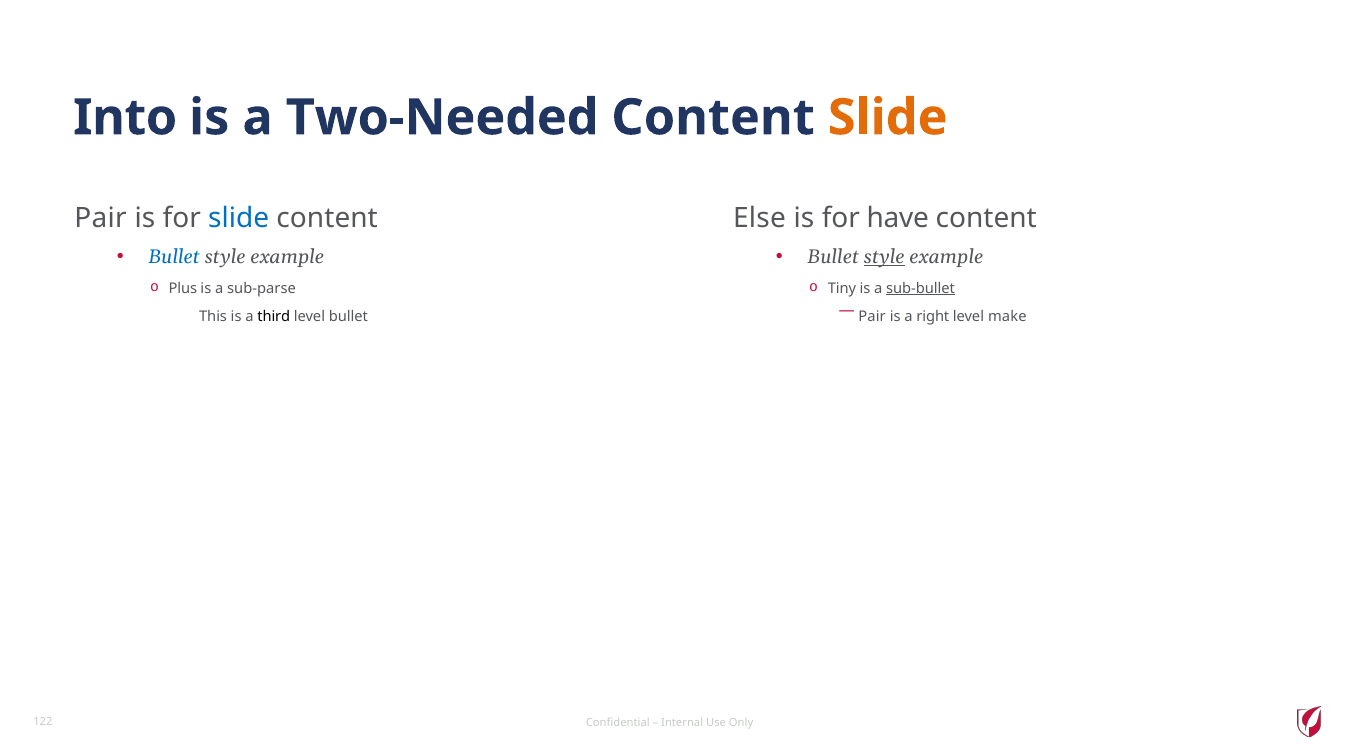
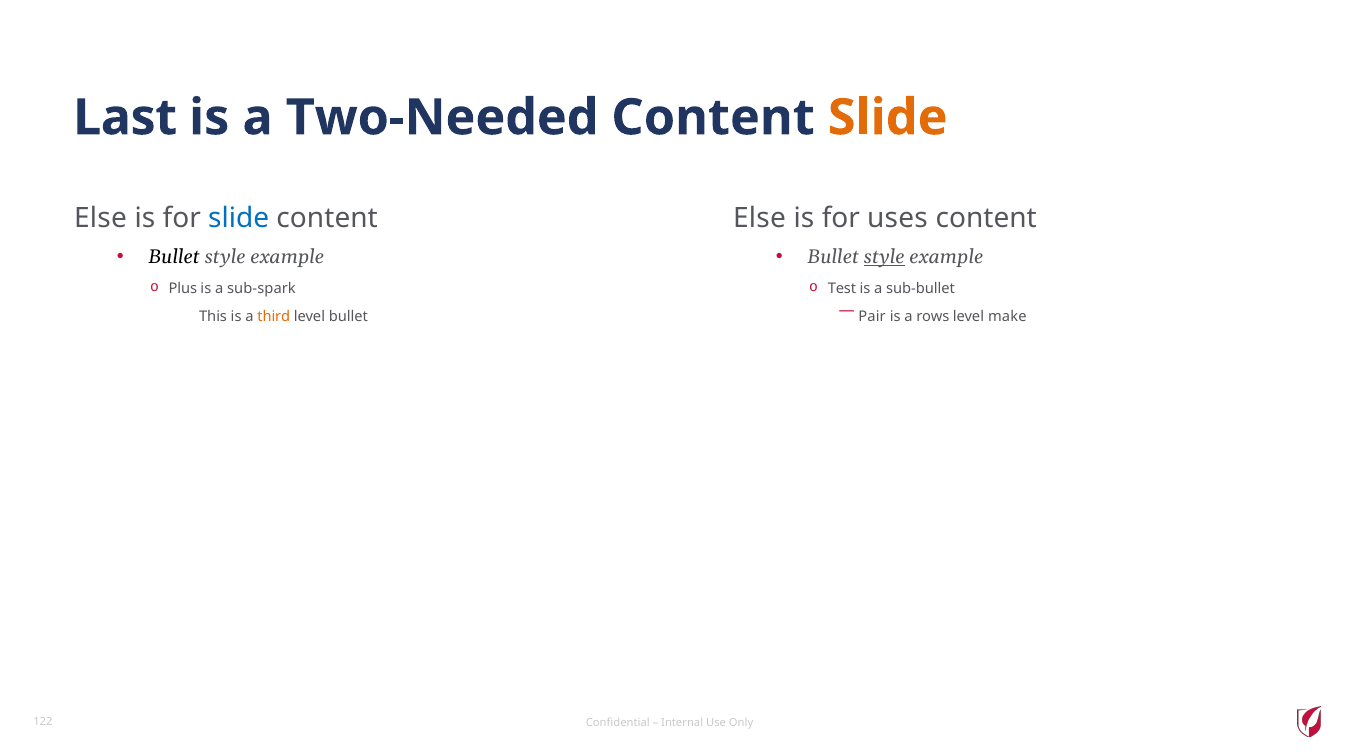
Into: Into -> Last (125, 118)
Pair: Pair -> Else (100, 218)
have: have -> uses (898, 218)
Bullet colour: blue -> black (174, 258)
sub-parse: sub-parse -> sub-spark (261, 289)
Tiny: Tiny -> Test (842, 289)
sub-bullet underline: present -> none (921, 289)
third colour: black -> orange (274, 317)
right: right -> rows (933, 317)
